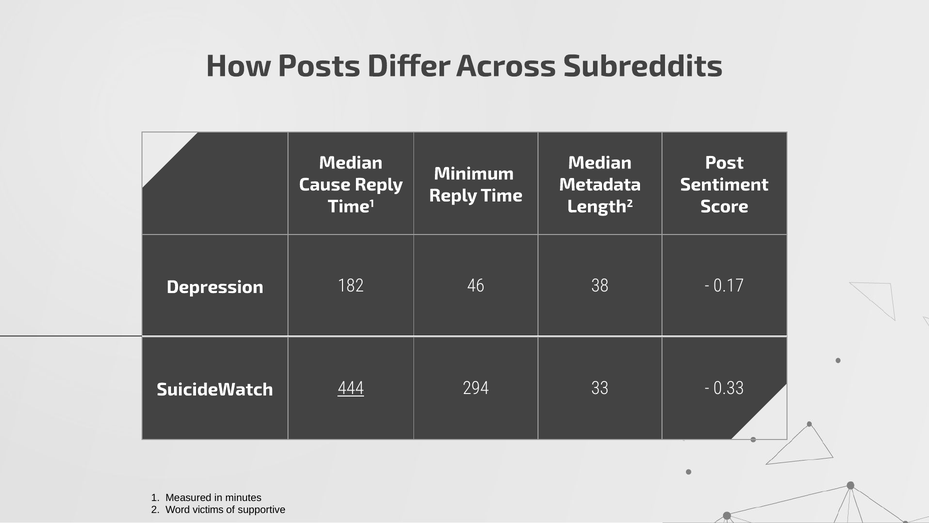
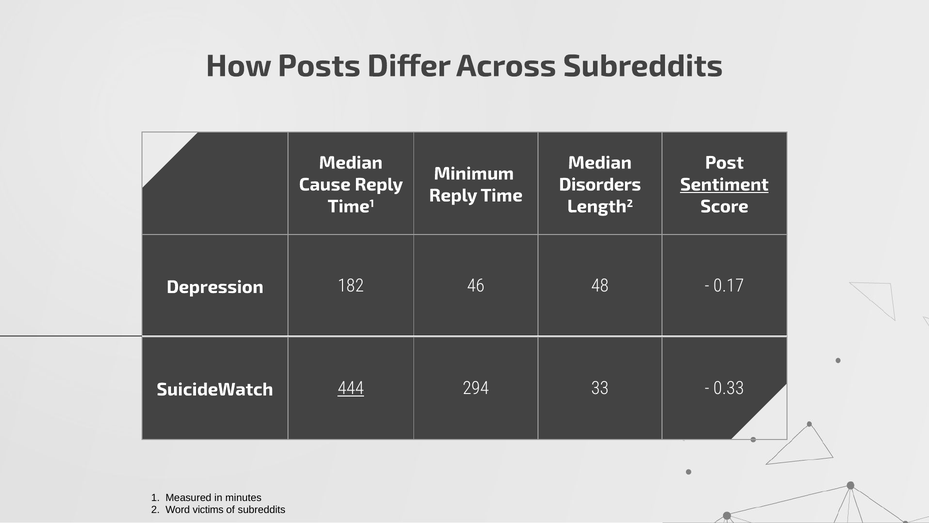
Metadata: Metadata -> Disorders (600, 184)
Sentiment underline: none -> present (724, 184)
38: 38 -> 48 (600, 286)
of supportive: supportive -> subreddits (262, 510)
